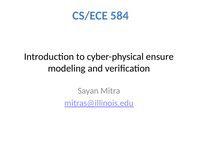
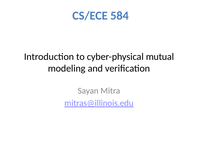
ensure: ensure -> mutual (160, 57)
